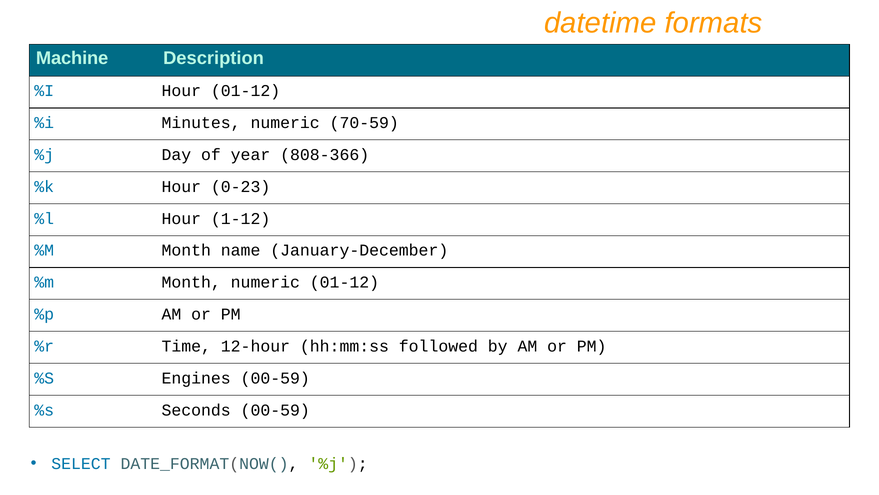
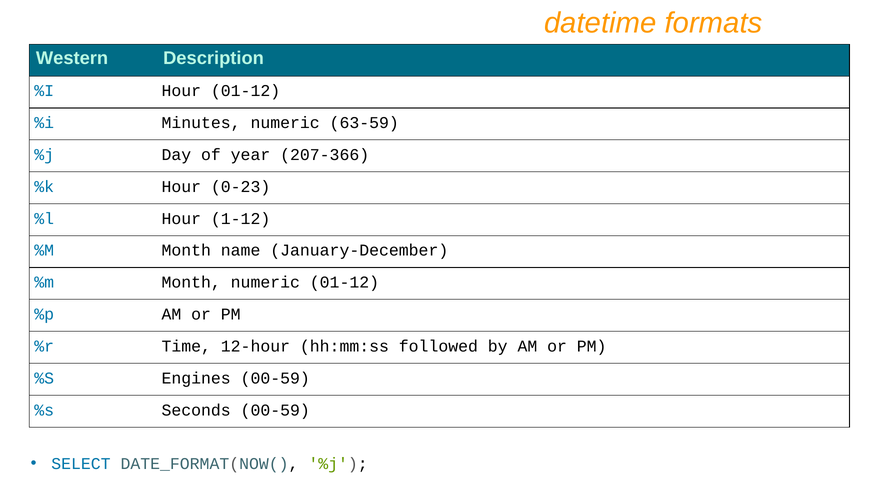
Machine: Machine -> Western (72, 58)
70-59: 70-59 -> 63-59 (364, 123)
808-366: 808-366 -> 207-366 (325, 155)
